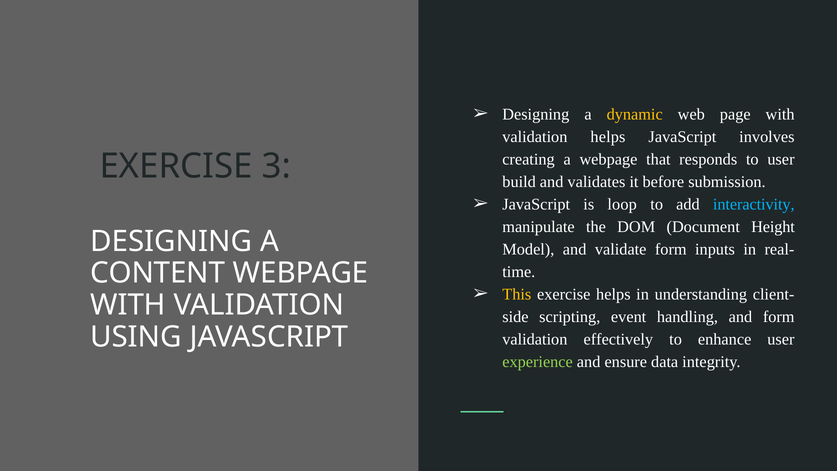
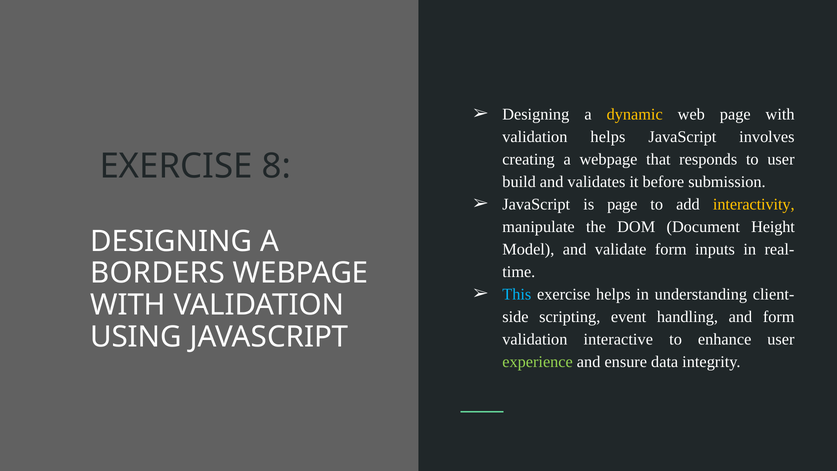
3: 3 -> 8 (276, 166)
is loop: loop -> page (622, 204)
interactivity colour: light blue -> yellow (754, 204)
CONTENT: CONTENT -> BORDERS (157, 273)
This colour: yellow -> light blue (517, 294)
effectively: effectively -> interactive (618, 339)
